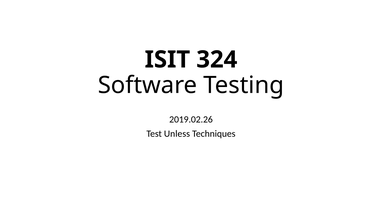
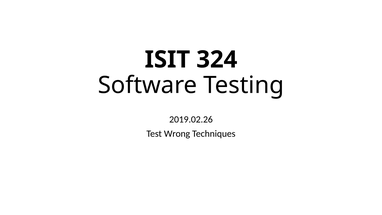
Unless: Unless -> Wrong (177, 134)
